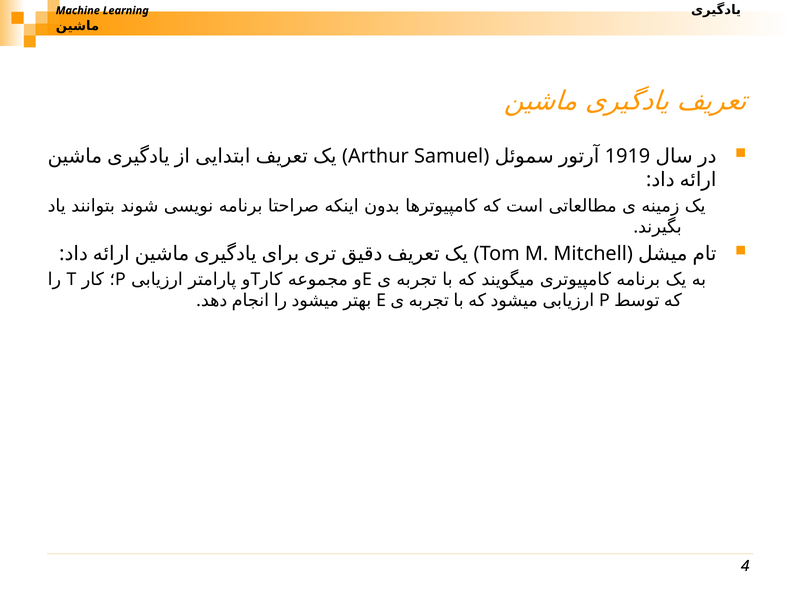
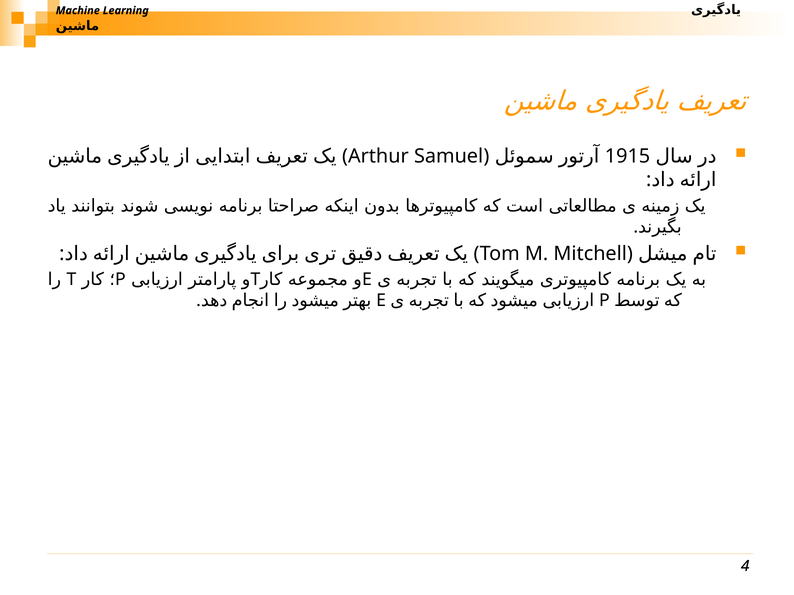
1919: 1919 -> 1915 (628, 156)
